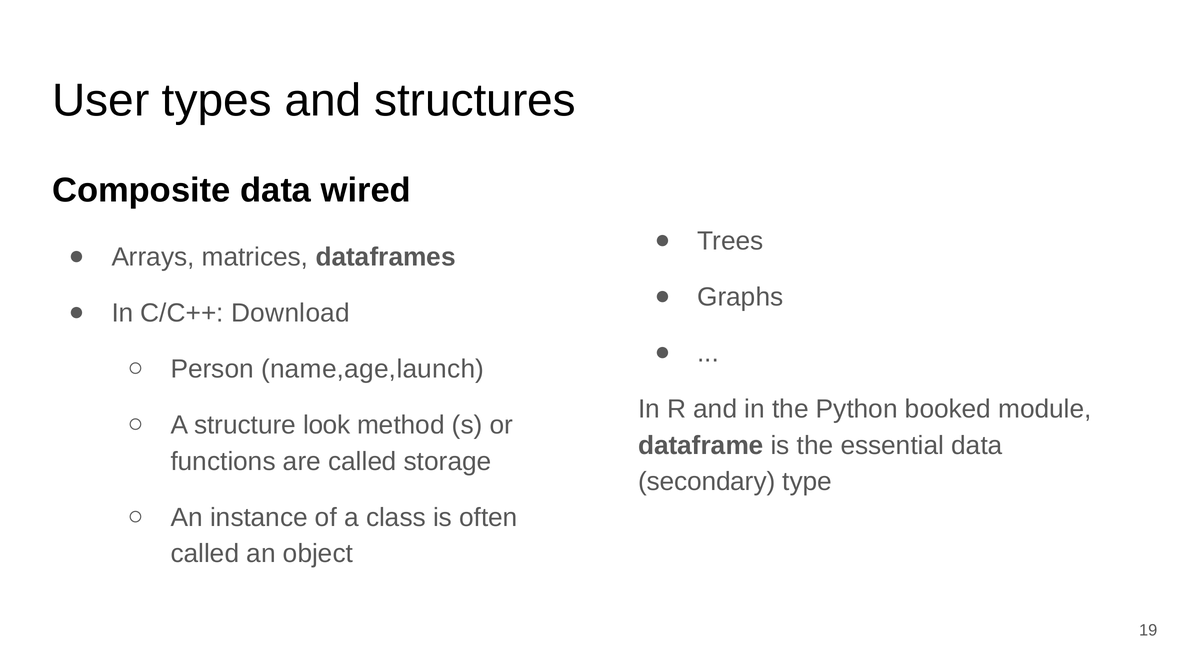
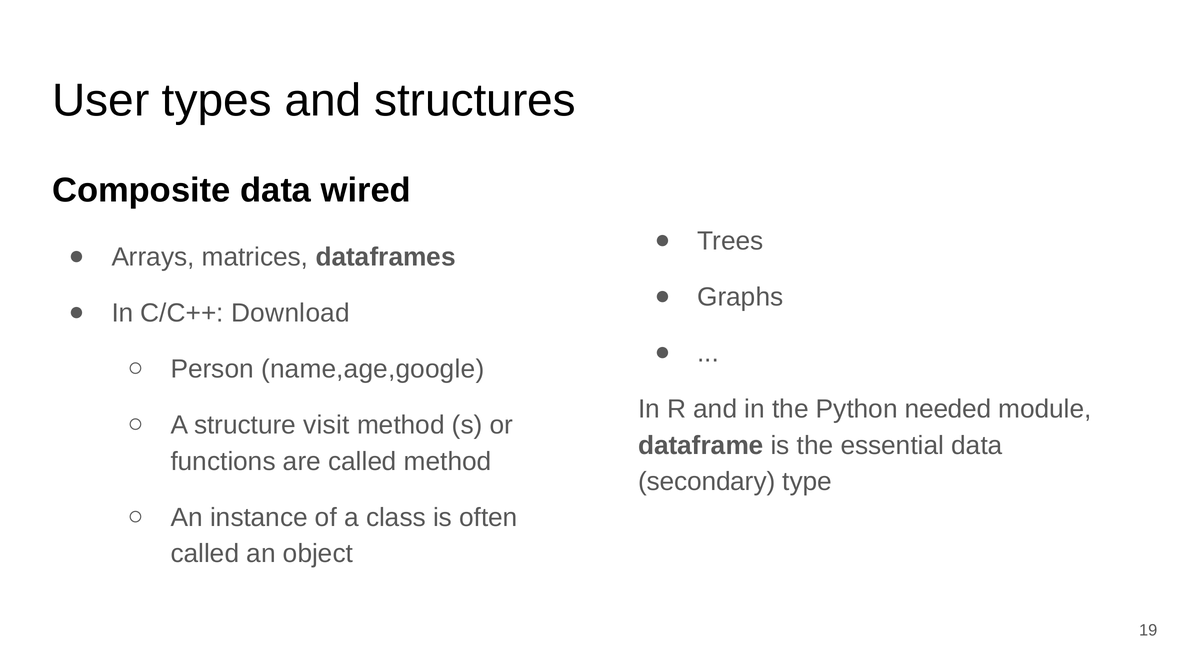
name,age,launch: name,age,launch -> name,age,google (373, 370)
booked: booked -> needed (948, 410)
look: look -> visit (327, 426)
called storage: storage -> method (448, 462)
